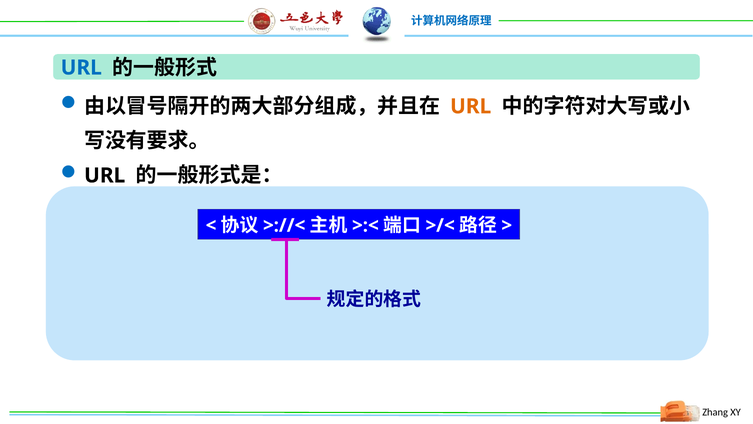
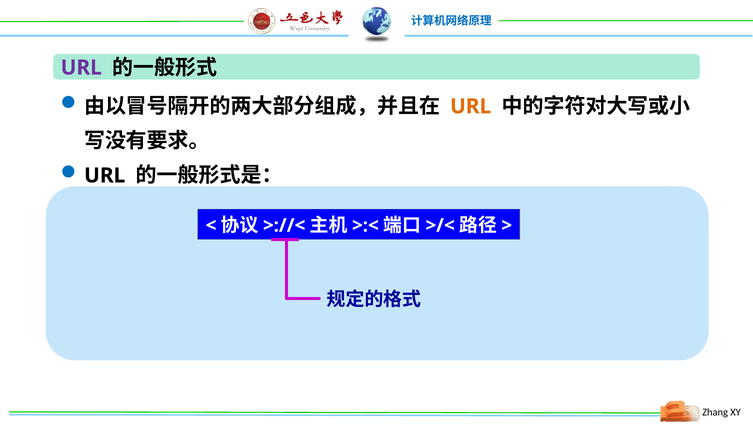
URL colour: blue -> purple (81, 68)
